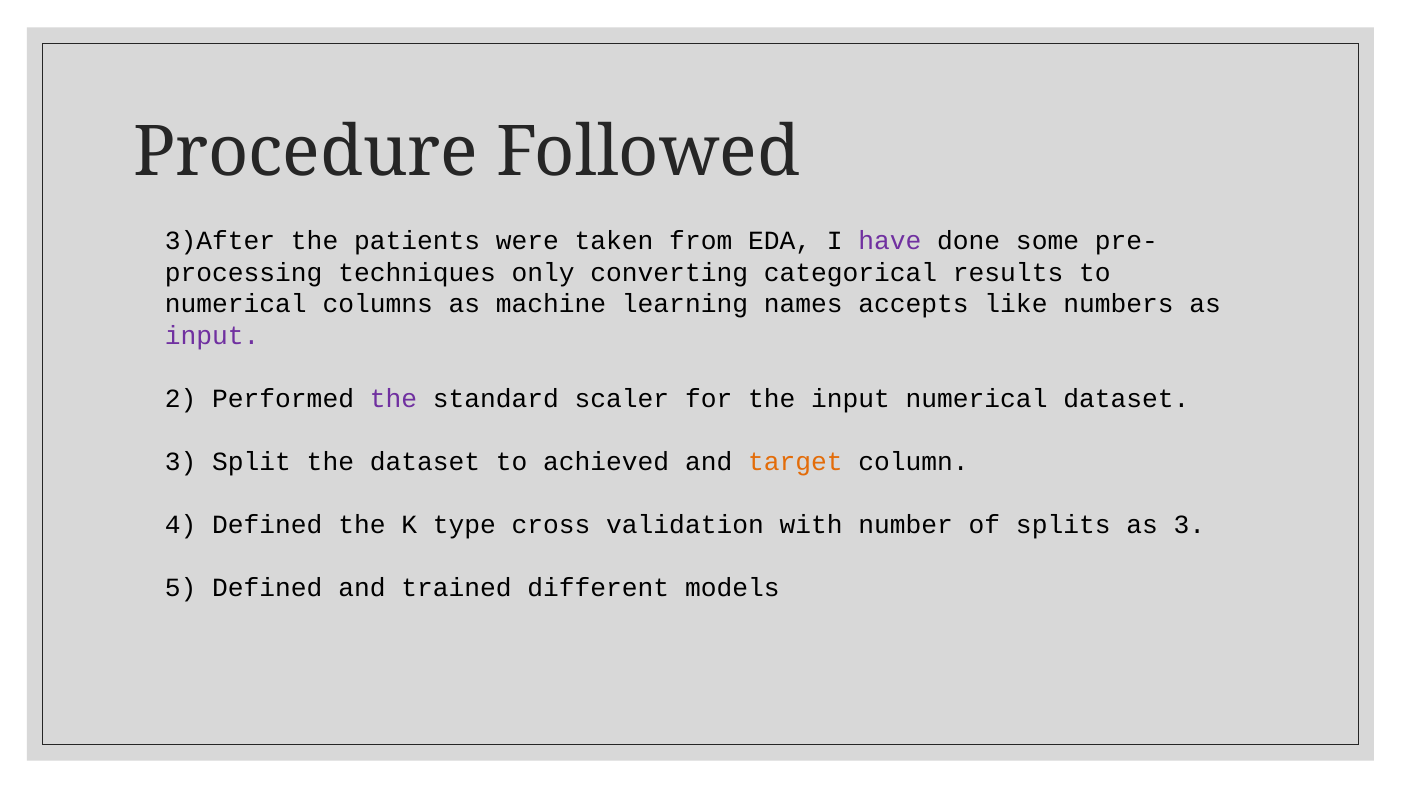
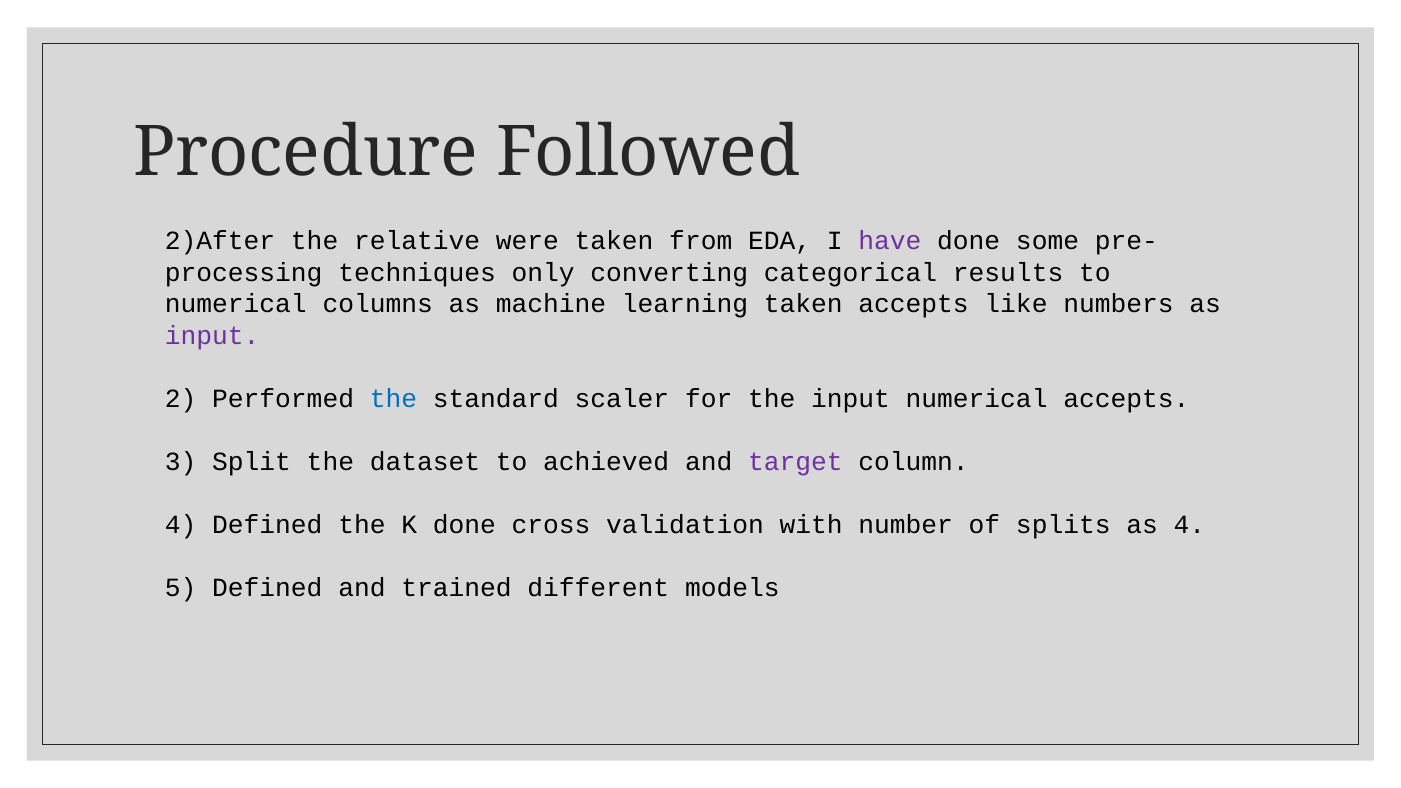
3)After: 3)After -> 2)After (220, 241)
patients: patients -> relative (417, 241)
learning names: names -> taken (803, 304)
the colour: purple -> blue (393, 399)
numerical dataset: dataset -> accepts (1126, 399)
target colour: orange -> purple (795, 462)
K type: type -> done (464, 525)
as 3: 3 -> 4 (1189, 525)
